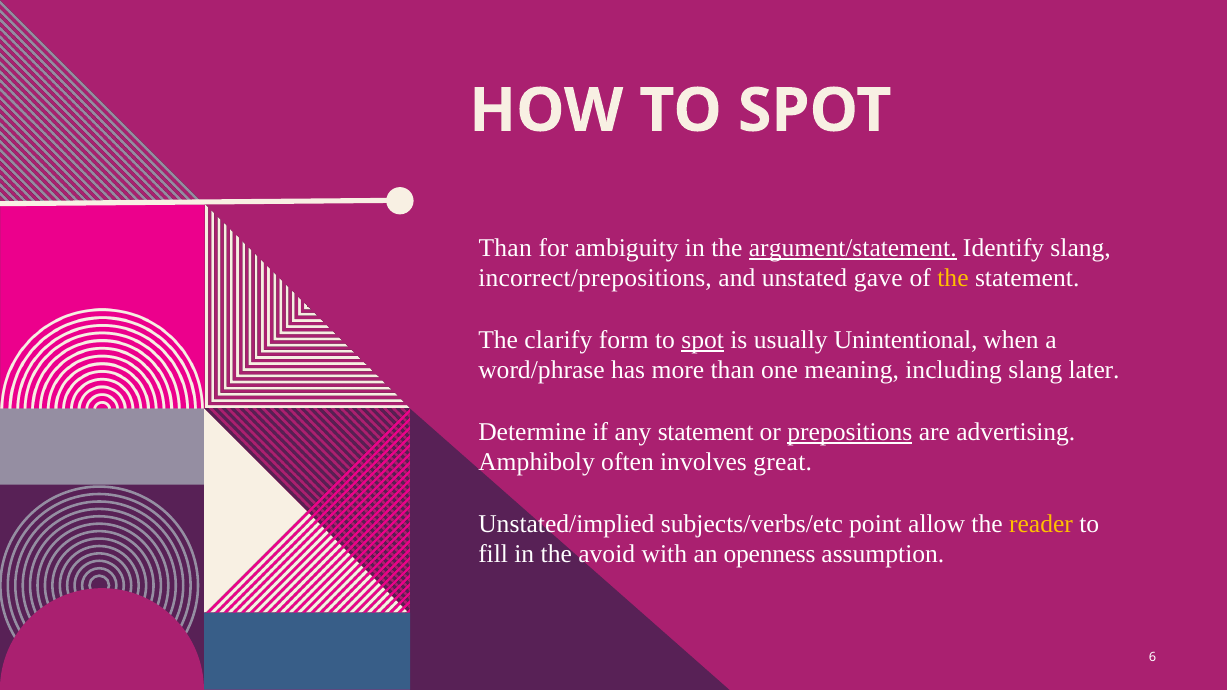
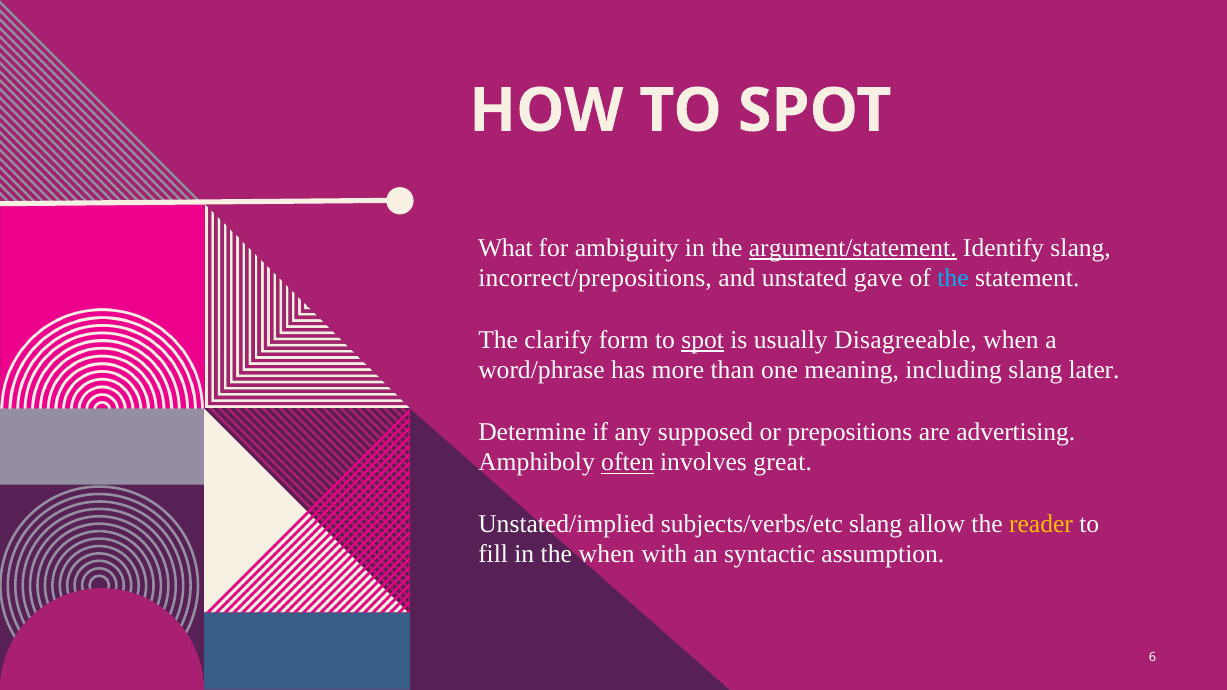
Than: Than -> What (505, 248)
the colour: yellow -> light blue (953, 279)
Unintentional: Unintentional -> Disagreeable (905, 340)
any statement: statement -> supposed (706, 432)
prepositions underline: present -> none (850, 432)
often underline: none -> present (628, 463)
subjects/verbs/etc point: point -> slang (876, 524)
the avoid: avoid -> when (607, 555)
openness: openness -> syntactic (769, 555)
